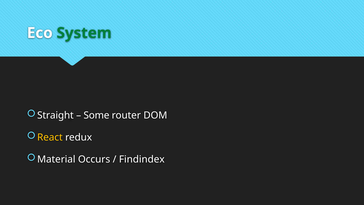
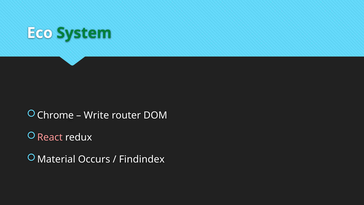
Straight: Straight -> Chrome (55, 115)
Some: Some -> Write (96, 115)
React colour: yellow -> pink (50, 137)
